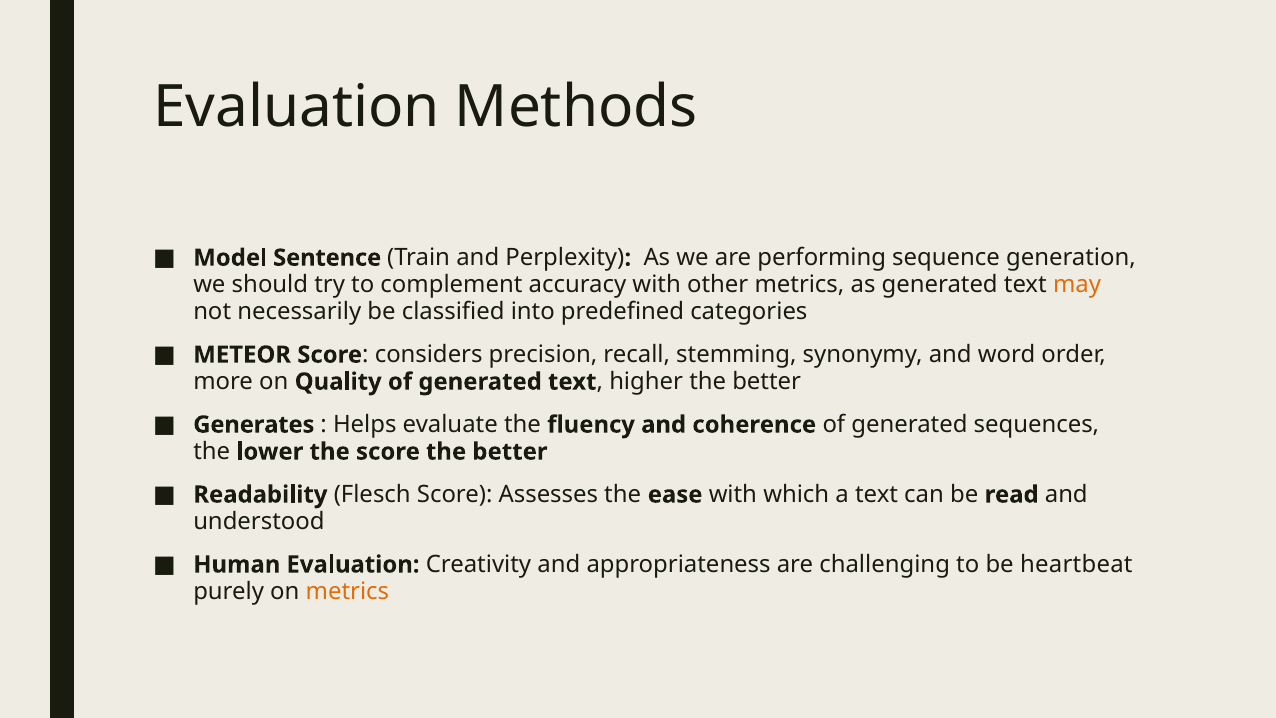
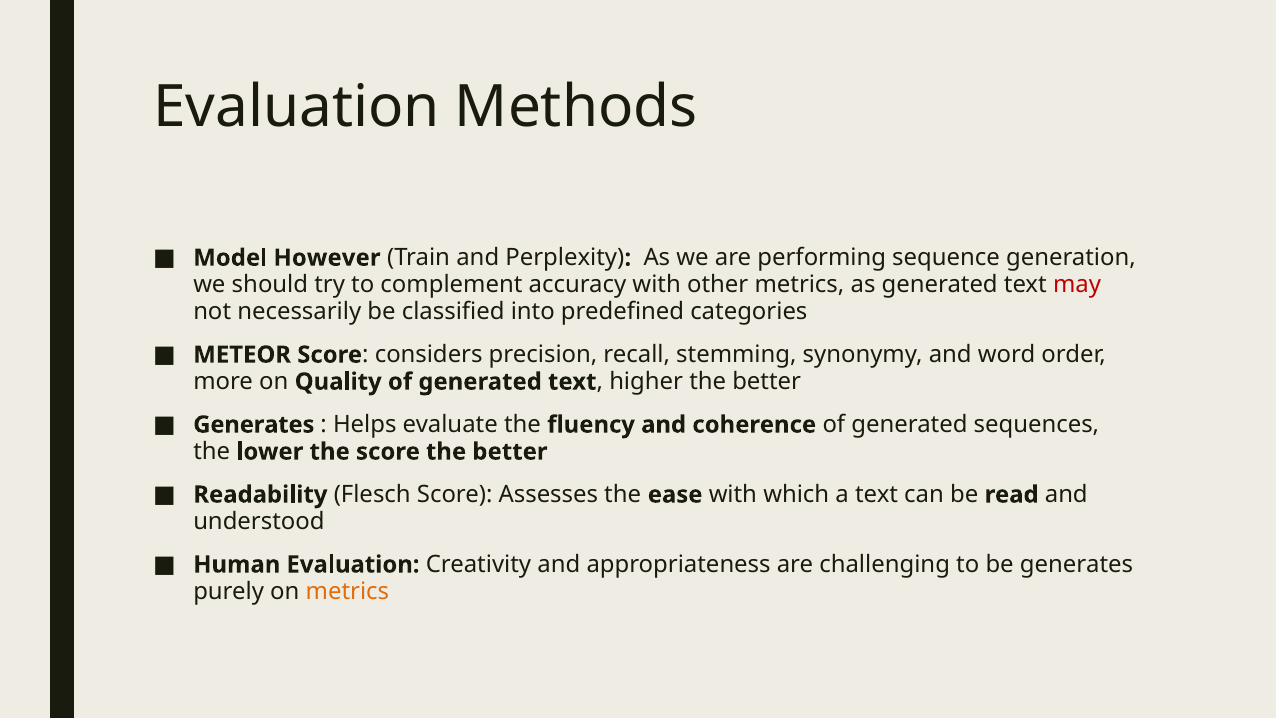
Sentence: Sentence -> However (327, 258)
may colour: orange -> red (1077, 285)
be heartbeat: heartbeat -> generates (1077, 564)
